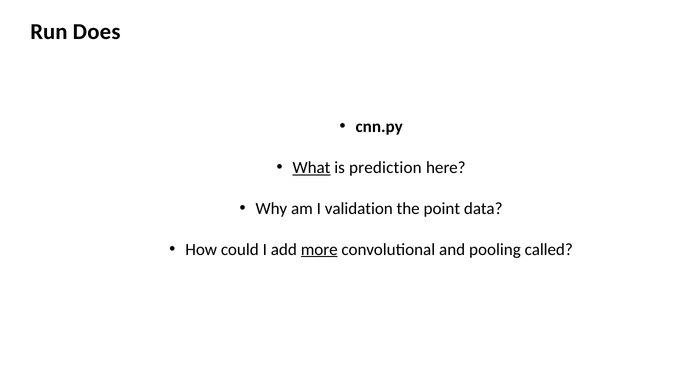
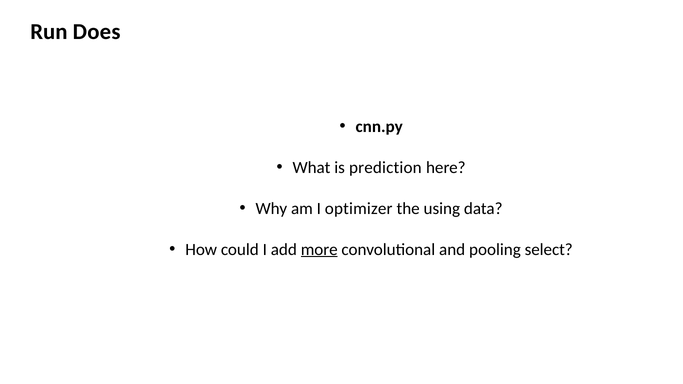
What underline: present -> none (312, 168)
validation: validation -> optimizer (359, 209)
point: point -> using (442, 209)
called: called -> select (549, 249)
